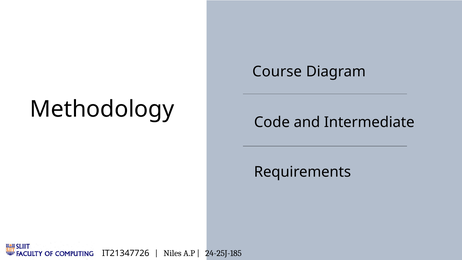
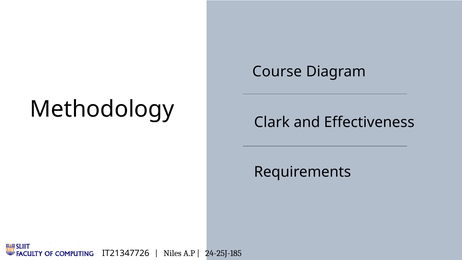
Code: Code -> Clark (272, 122)
Intermediate: Intermediate -> Effectiveness (369, 122)
